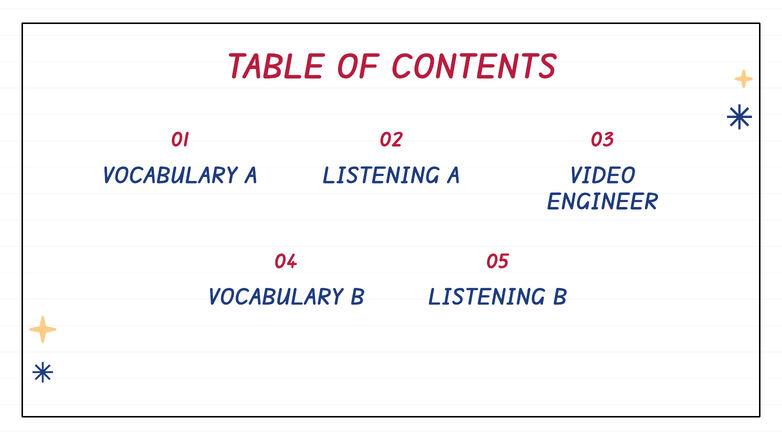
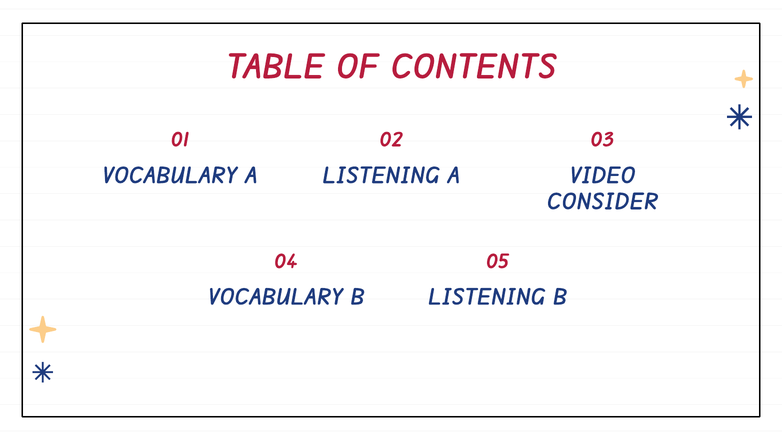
ENGINEER: ENGINEER -> CONSIDER (602, 202)
